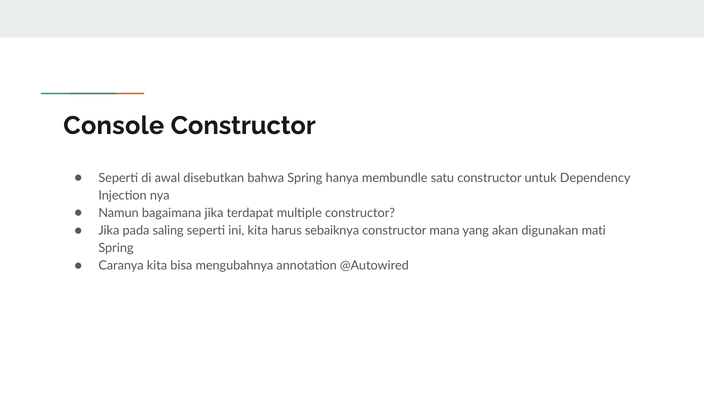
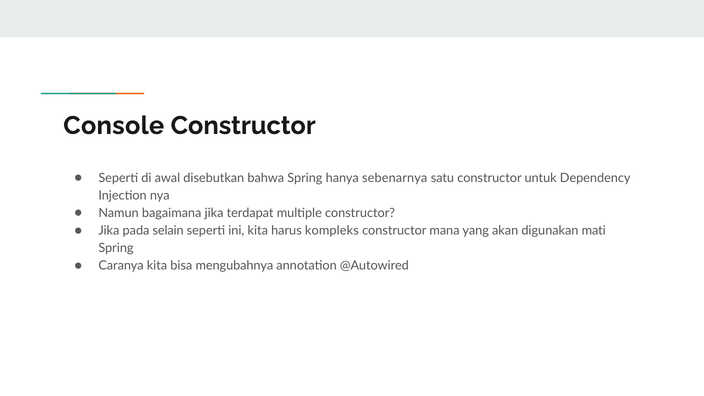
membundle: membundle -> sebenarnya (395, 178)
saling: saling -> selain (168, 231)
sebaiknya: sebaiknya -> kompleks (332, 231)
